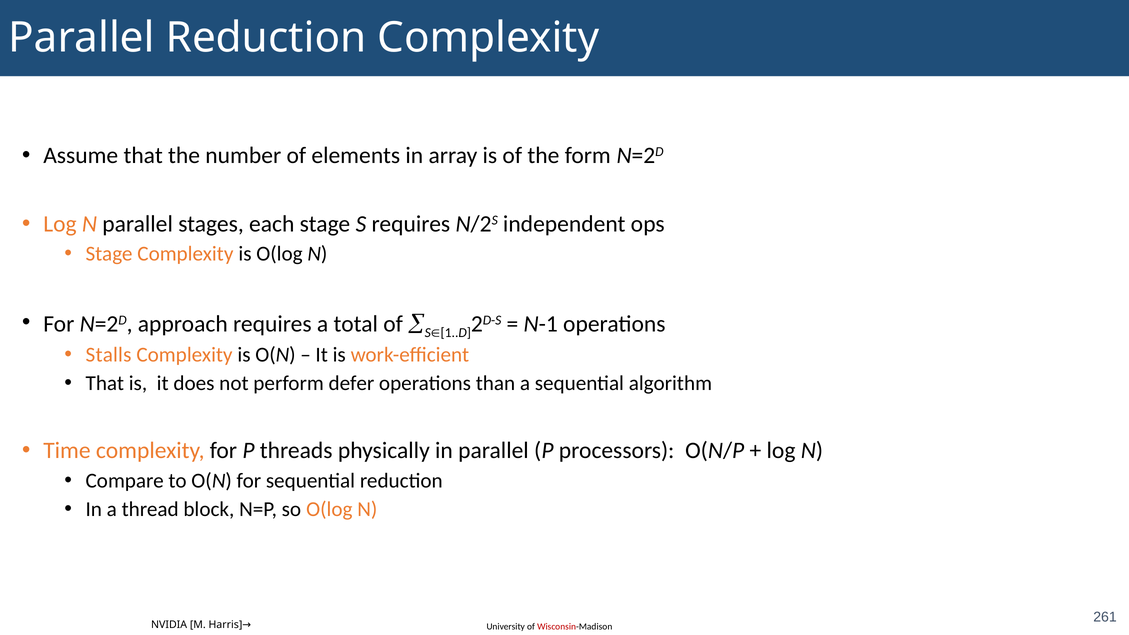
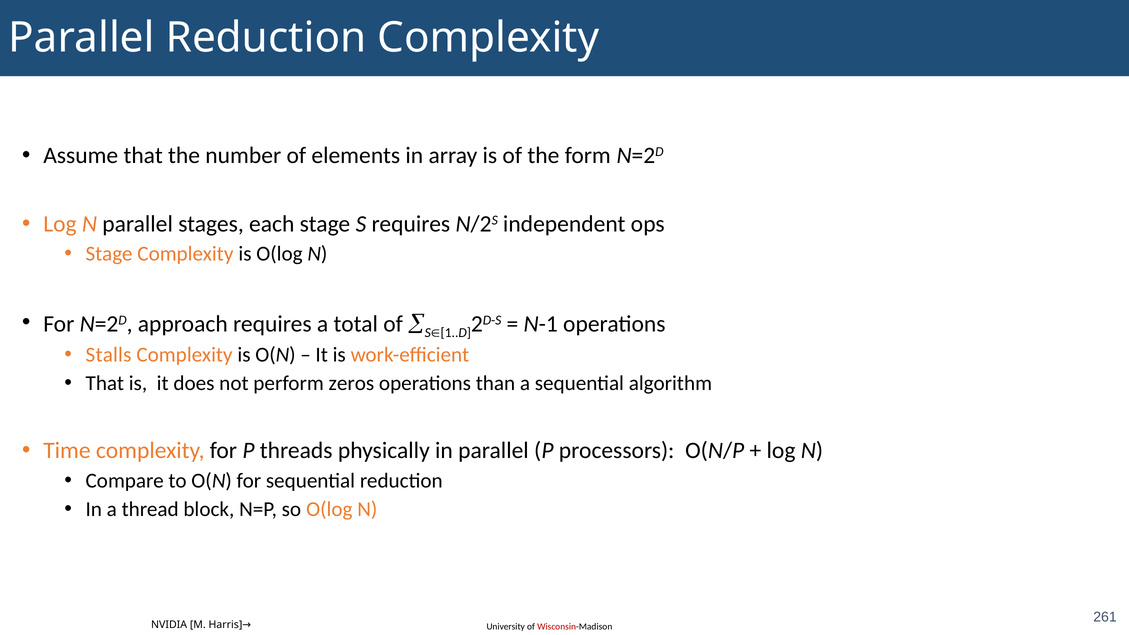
defer: defer -> zeros (351, 383)
